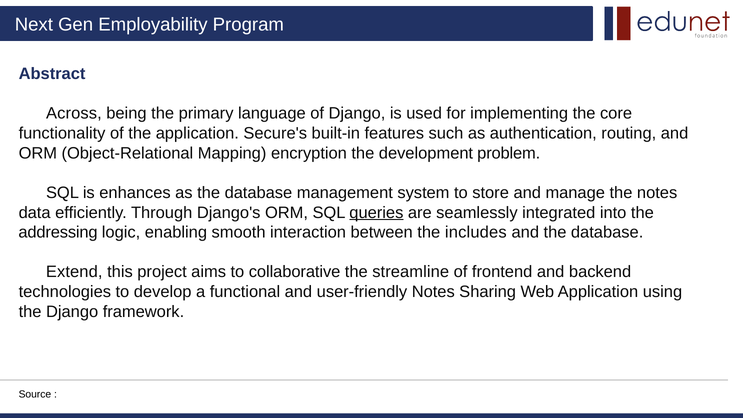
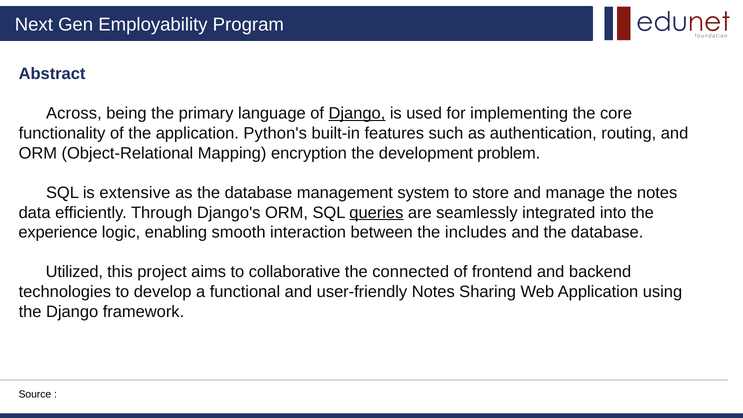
Django underline: none -> present (357, 114)
Secure's: Secure's -> Python's (275, 133)
enhances: enhances -> extensive (135, 193)
addressing: addressing -> experience (58, 232)
Extend: Extend -> Utilized (74, 272)
streamline: streamline -> connected (411, 272)
